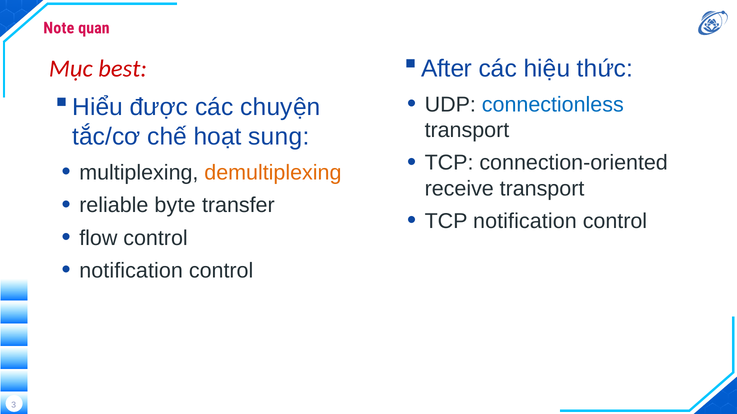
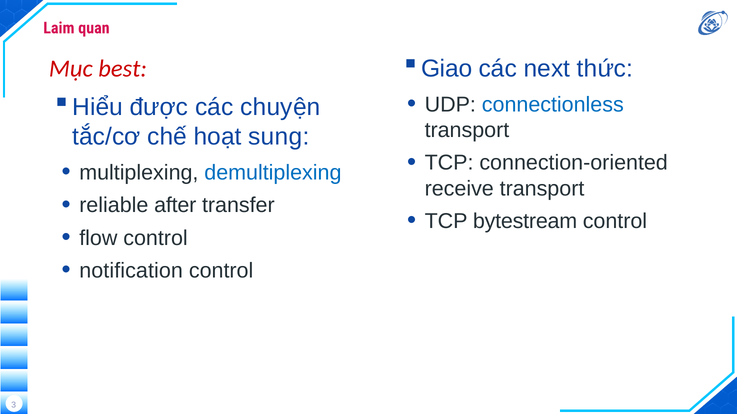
Note: Note -> Laim (59, 28)
After: After -> Giao (447, 69)
hiệu: hiệu -> next (547, 69)
demultiplexing colour: orange -> blue (273, 173)
byte: byte -> after (175, 206)
TCP notification: notification -> bytestream (525, 221)
